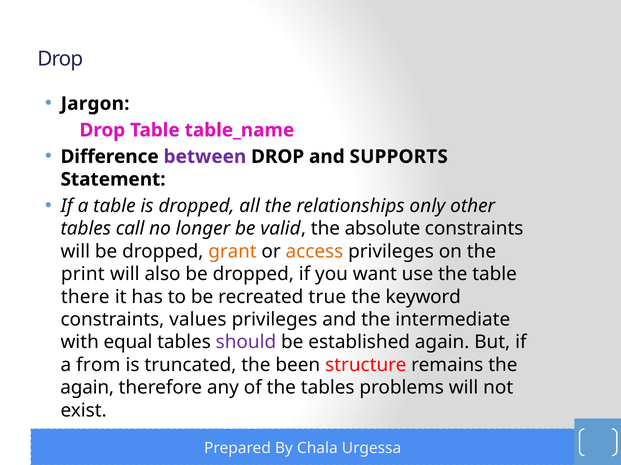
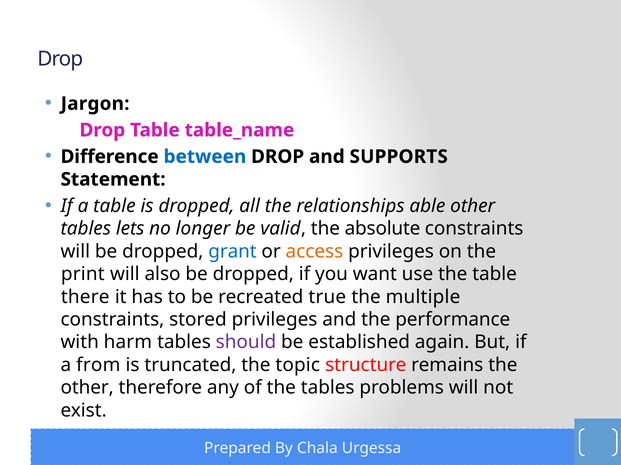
between colour: purple -> blue (205, 157)
only: only -> able (427, 206)
call: call -> lets (130, 229)
grant colour: orange -> blue (233, 252)
keyword: keyword -> multiple (423, 297)
values: values -> stored (198, 320)
intermediate: intermediate -> performance (453, 320)
equal: equal -> harm (128, 343)
been: been -> topic (298, 366)
again: again -> other (87, 388)
